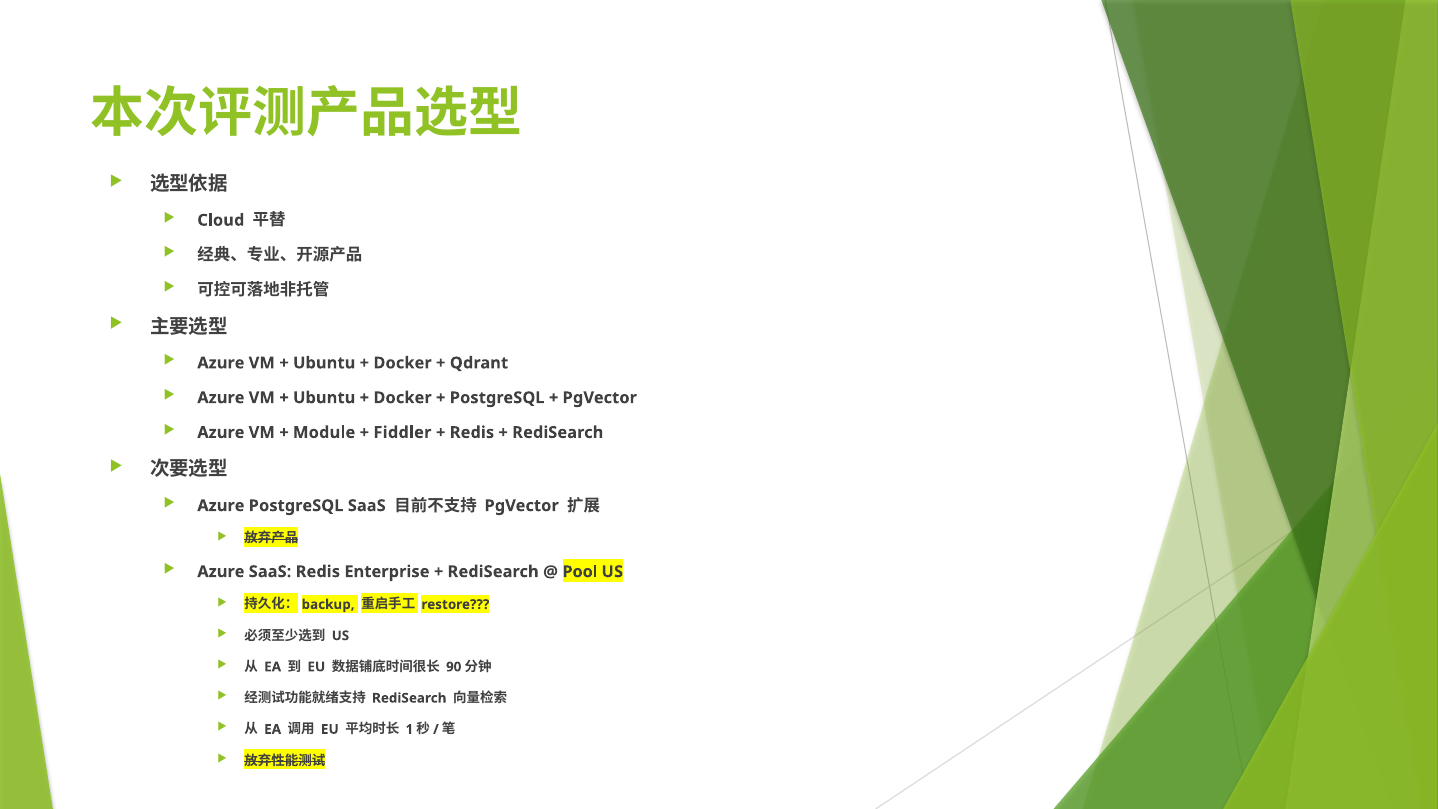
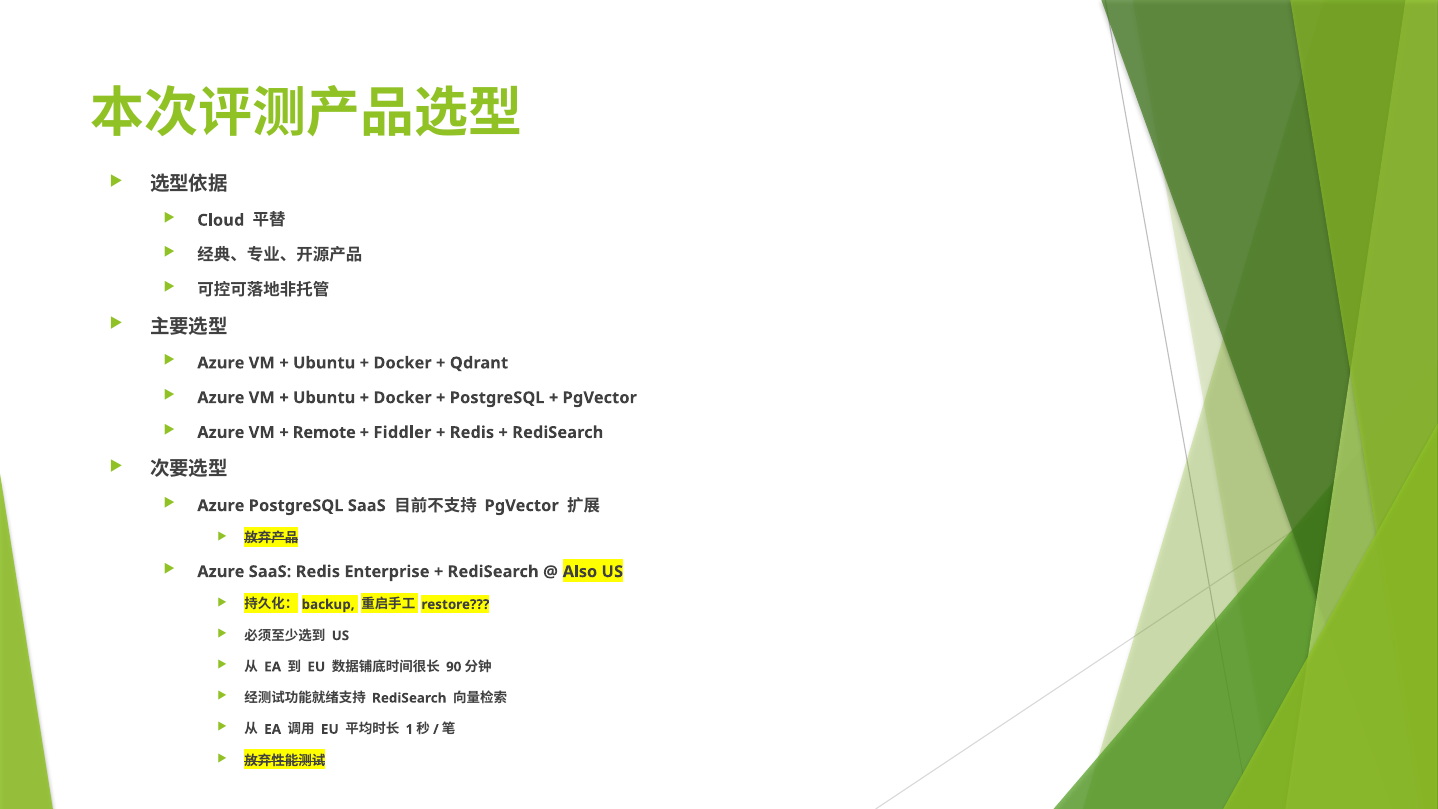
Module: Module -> Remote (324, 432)
Pool: Pool -> Also (580, 572)
